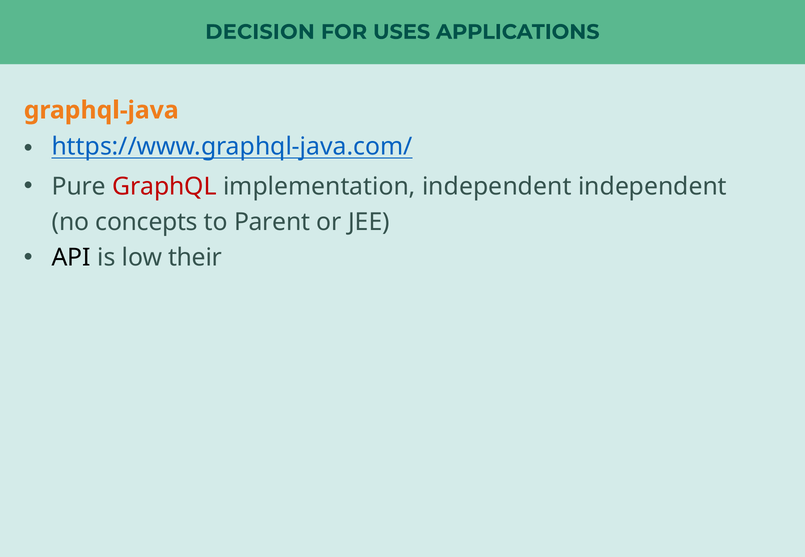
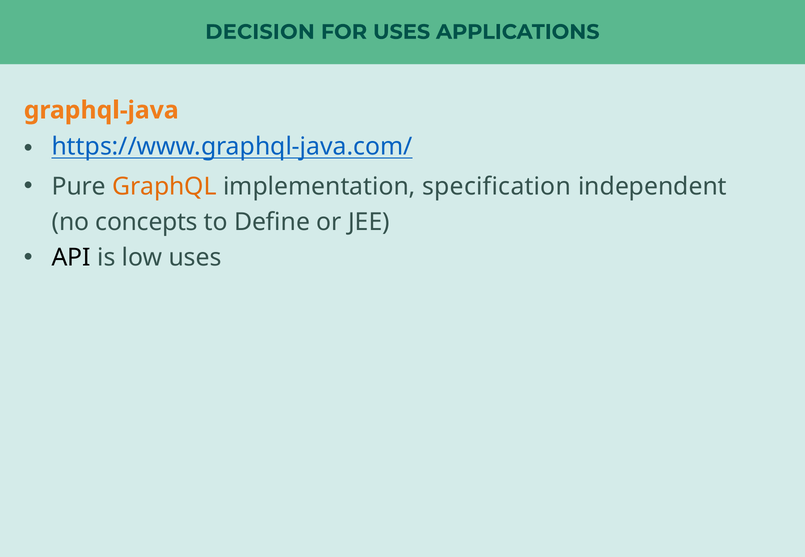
GraphQL colour: red -> orange (164, 187)
implementation independent: independent -> specification (497, 187)
Parent: Parent -> Define (272, 222)
low their: their -> uses (195, 258)
